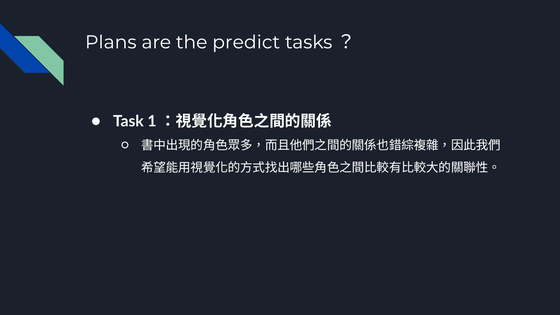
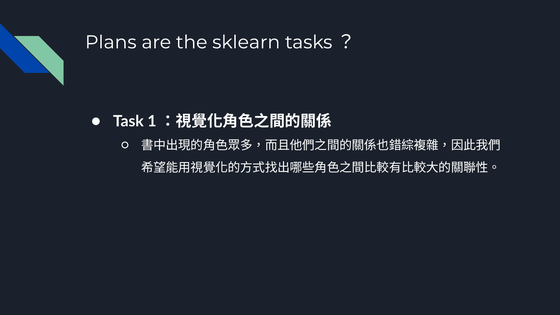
predict: predict -> sklearn (246, 42)
